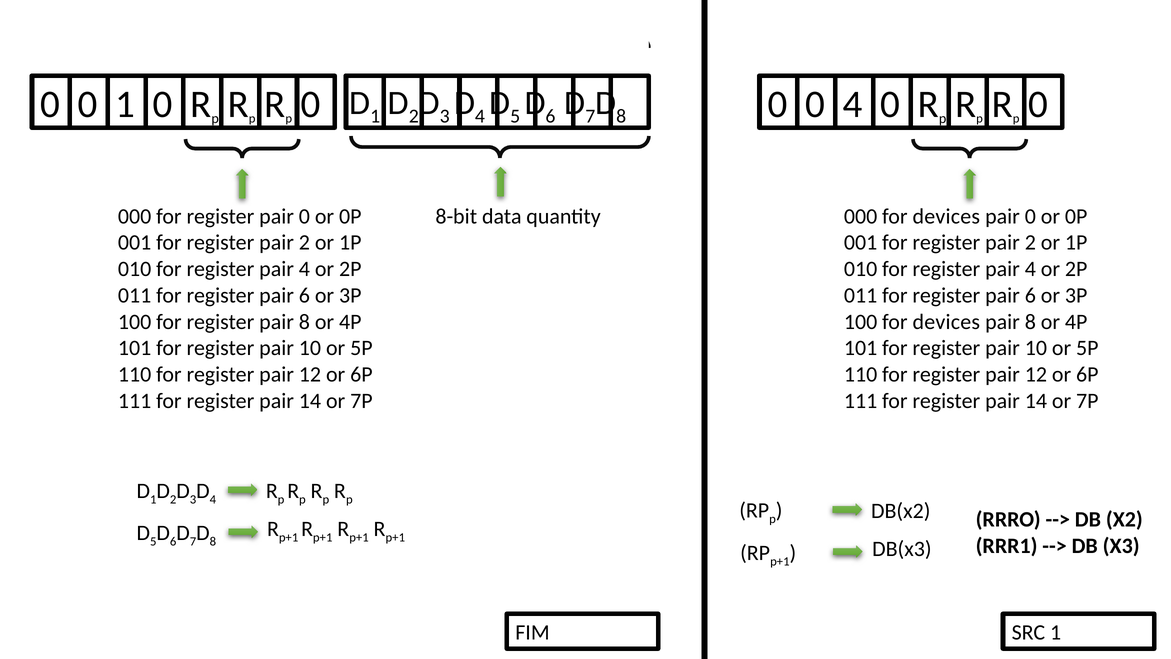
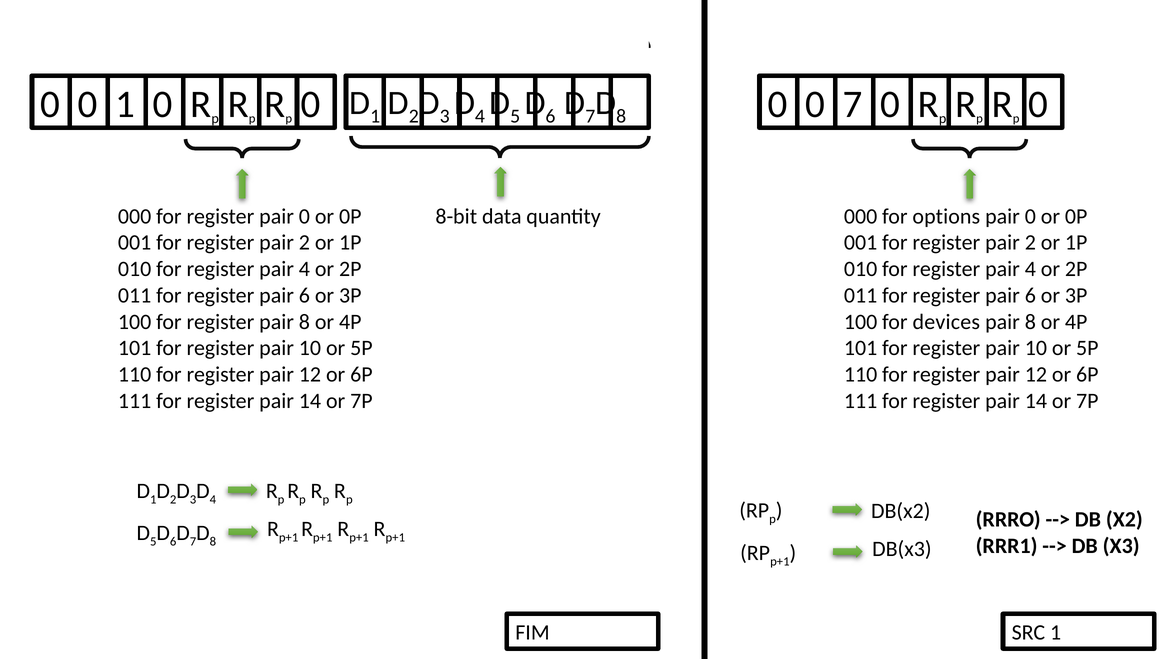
0 4: 4 -> 7 (853, 104)
000 for devices: devices -> options (946, 216)
